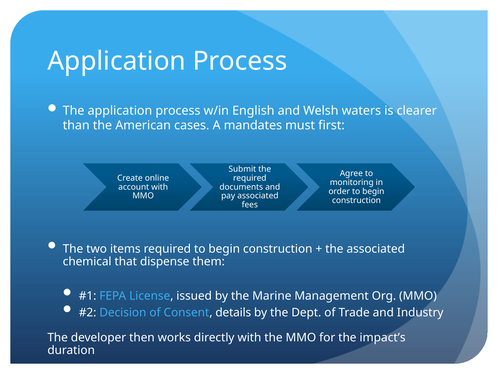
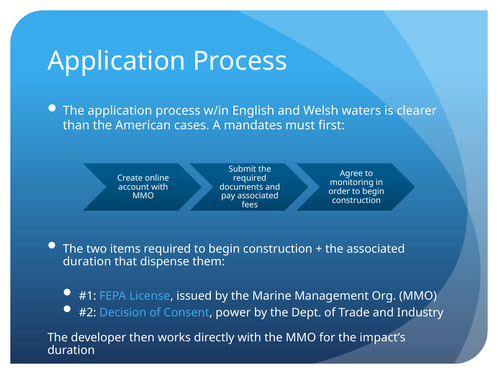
chemical: chemical -> duration (87, 261)
details: details -> power (233, 312)
